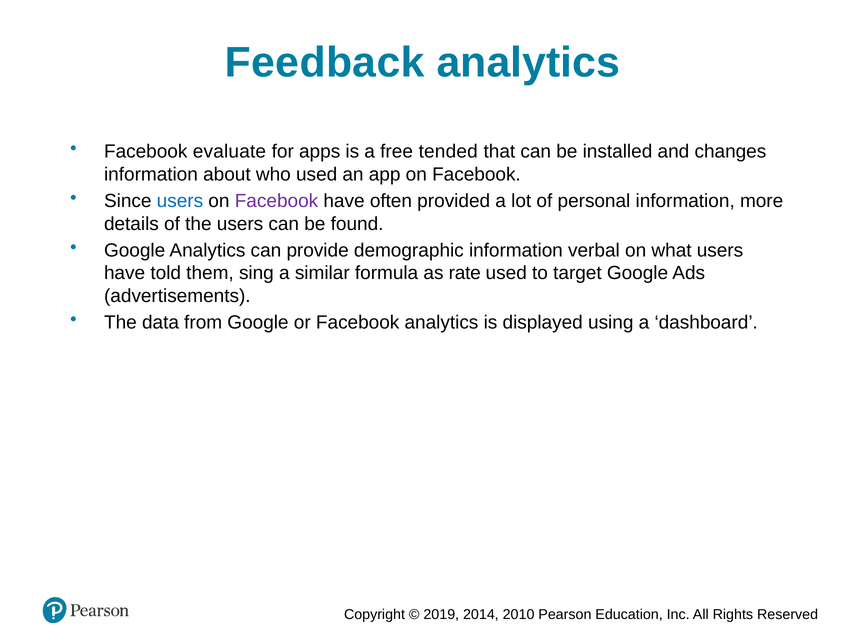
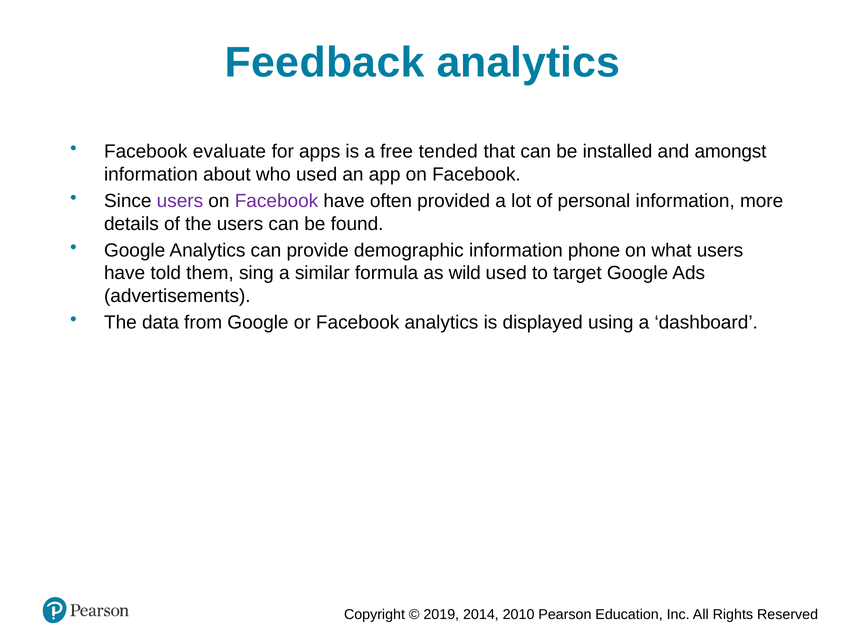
changes: changes -> amongst (730, 152)
users colour: blue -> purple (180, 201)
verbal: verbal -> phone (594, 251)
rate: rate -> wild (465, 274)
